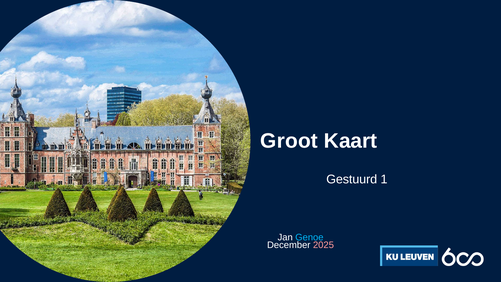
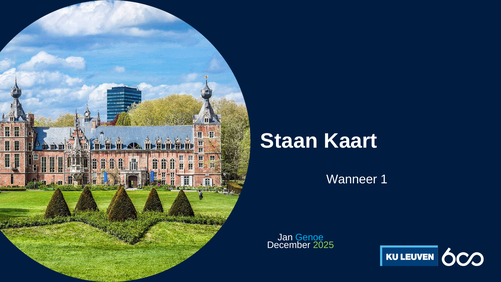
Groot: Groot -> Staan (289, 141)
Gestuurd: Gestuurd -> Wanneer (352, 179)
2025 colour: pink -> light green (323, 245)
